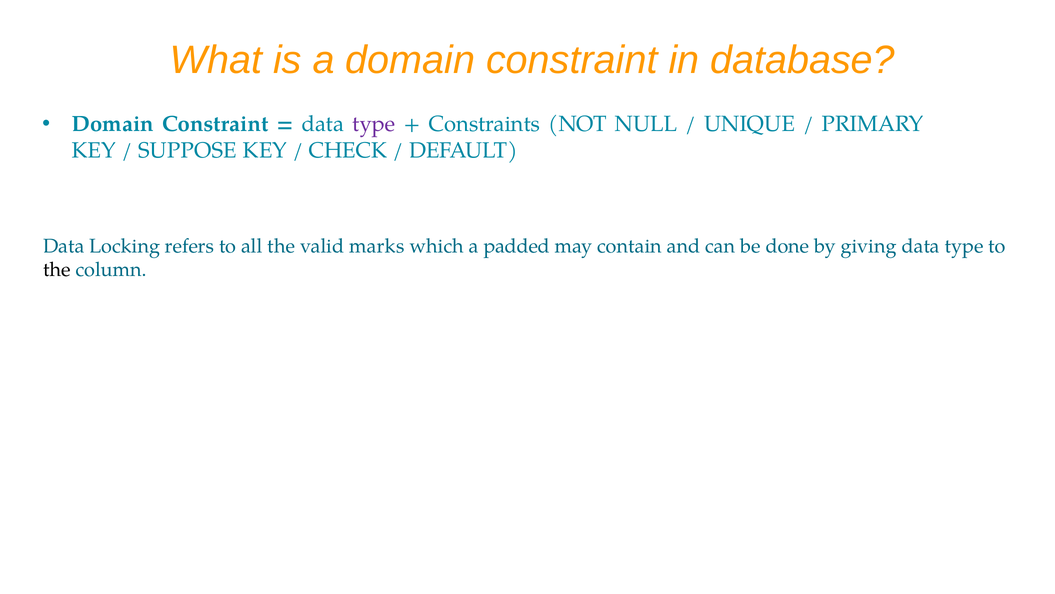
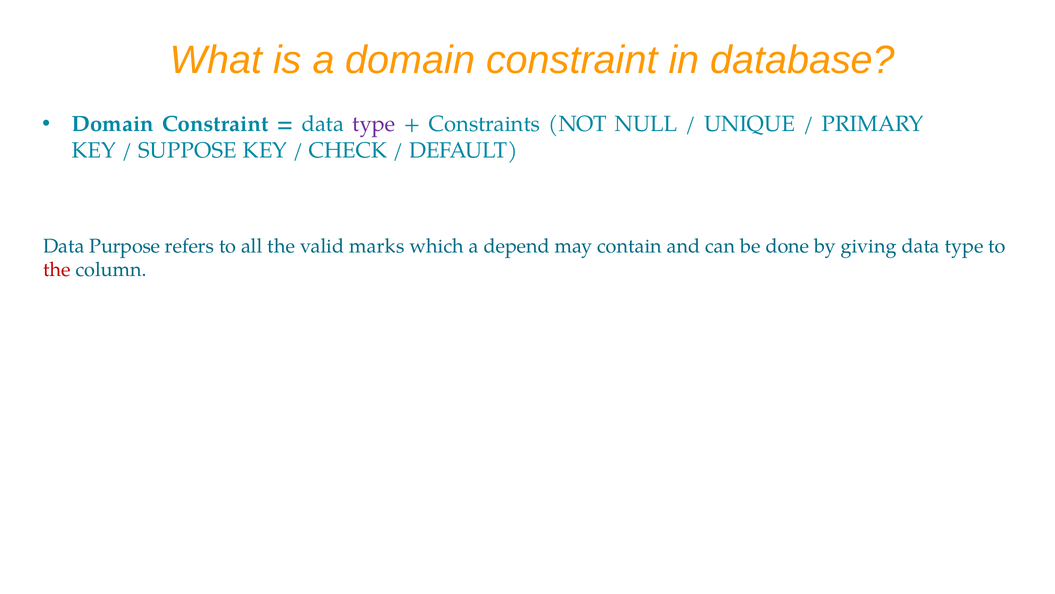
Locking: Locking -> Purpose (125, 246)
padded: padded -> depend (517, 246)
the colour: black -> red (57, 270)
